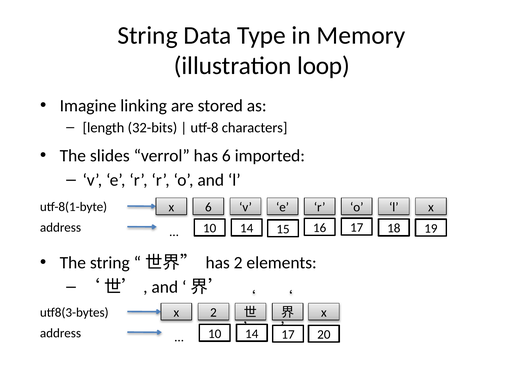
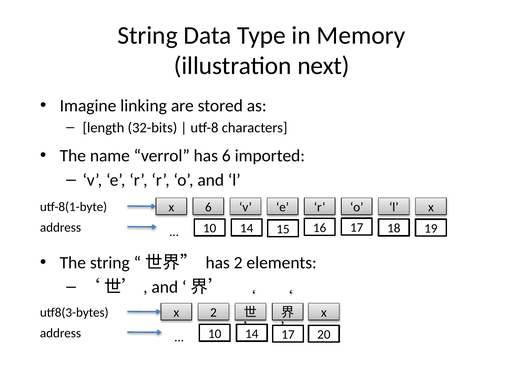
loop: loop -> next (323, 66)
slides: slides -> name (110, 156)
